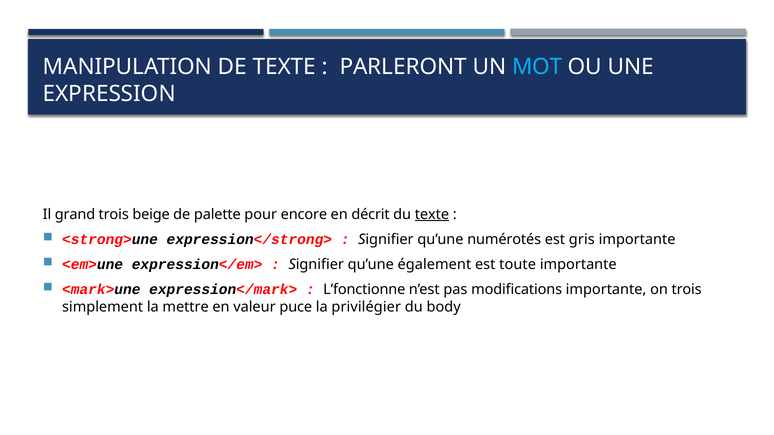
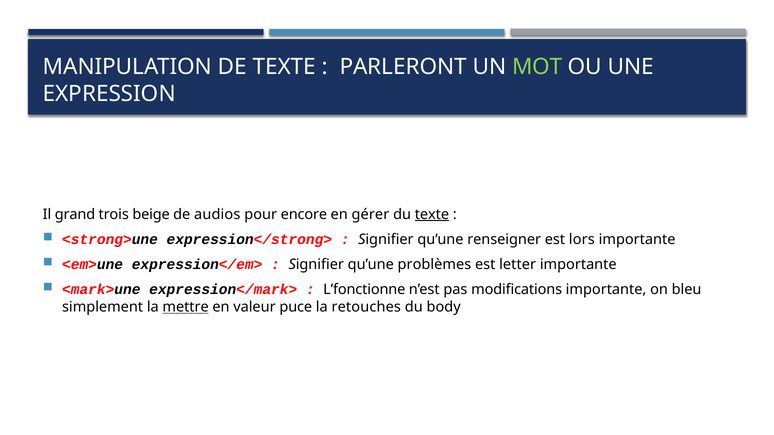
MOT colour: light blue -> light green (537, 67)
palette: palette -> audios (217, 214)
décrit: décrit -> gérer (370, 214)
numérotés: numérotés -> renseigner (504, 240)
gris: gris -> lors (582, 240)
également: également -> problèmes (434, 265)
toute: toute -> letter (518, 265)
on trois: trois -> bleu (687, 290)
mettre underline: none -> present (186, 307)
privilégier: privilégier -> retouches (366, 307)
